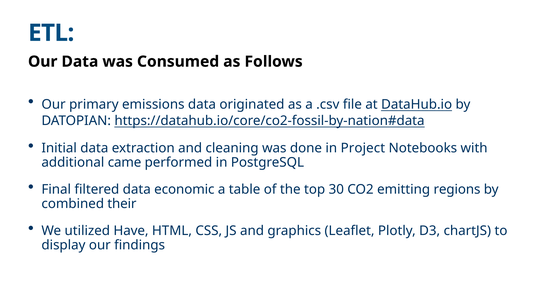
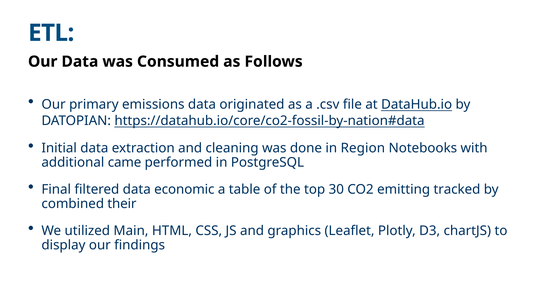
Project: Project -> Region (363, 148)
regions: regions -> tracked (457, 190)
Have: Have -> Main (131, 231)
